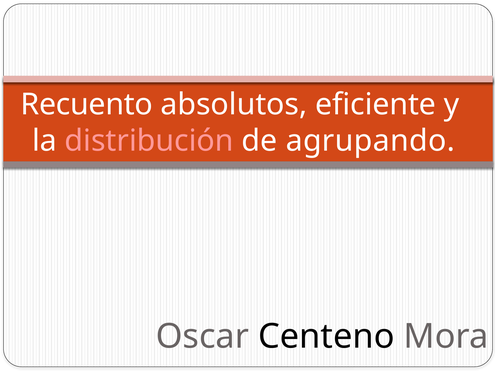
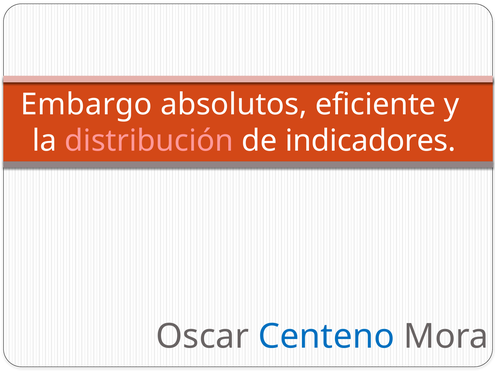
Recuento: Recuento -> Embargo (86, 104)
agrupando: agrupando -> indicadores (371, 141)
Centeno colour: black -> blue (326, 337)
